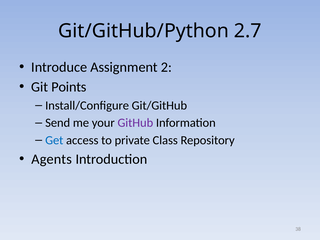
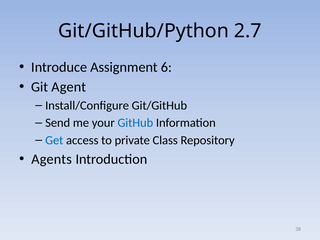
2: 2 -> 6 (166, 67)
Points: Points -> Agent (69, 87)
GitHub colour: purple -> blue (135, 123)
